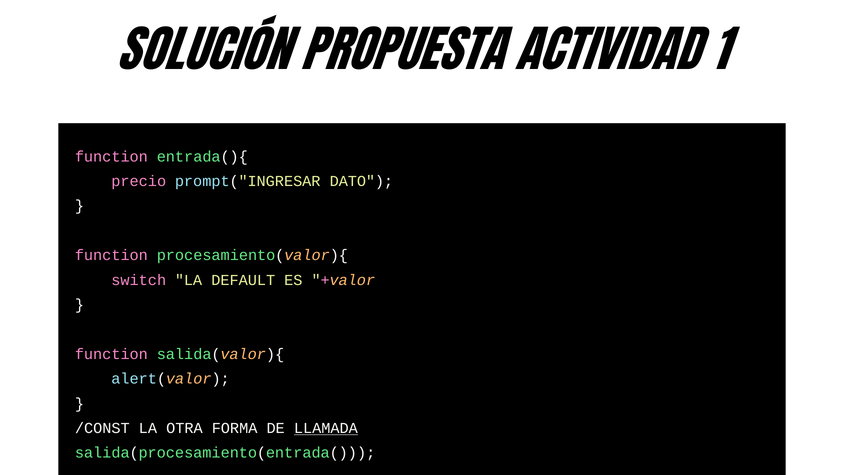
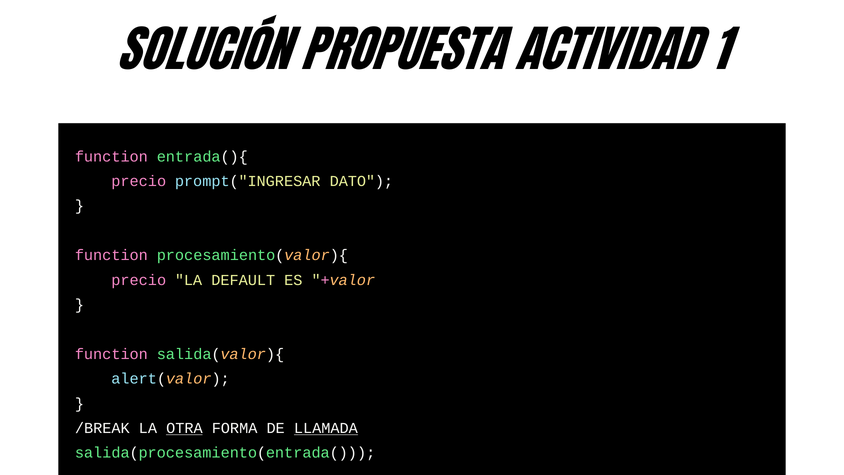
switch: switch -> precio (139, 280)
/CONST: /CONST -> /BREAK (102, 428)
OTRA underline: none -> present (184, 428)
